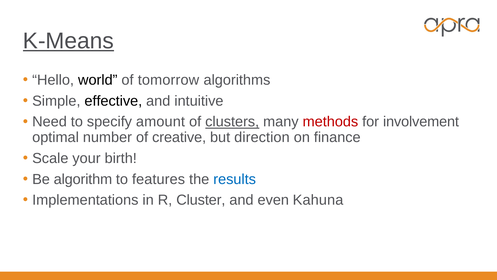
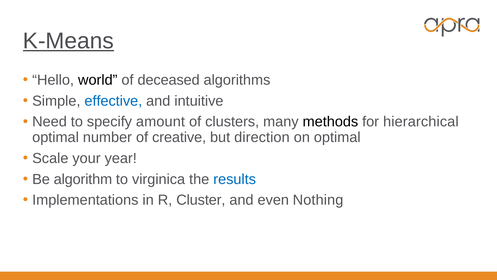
tomorrow: tomorrow -> deceased (169, 80)
effective colour: black -> blue (113, 101)
clusters underline: present -> none (232, 122)
methods colour: red -> black (330, 122)
involvement: involvement -> hierarchical (421, 122)
on finance: finance -> optimal (337, 137)
birth: birth -> year (121, 158)
features: features -> virginica (159, 179)
Kahuna: Kahuna -> Nothing (318, 200)
